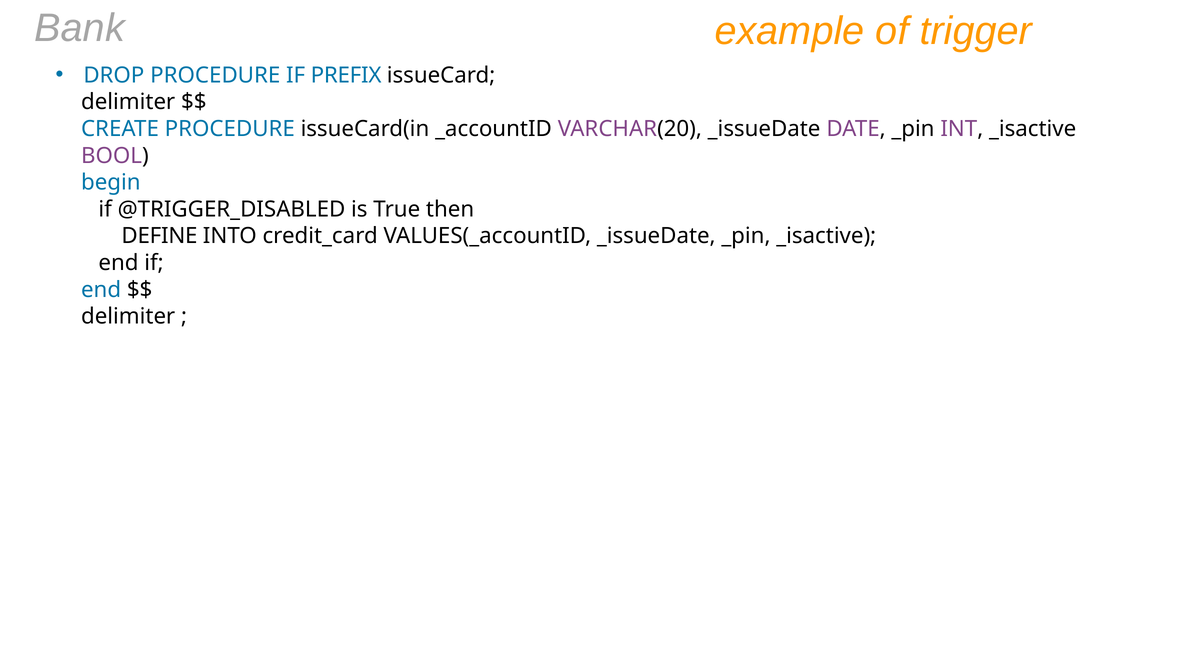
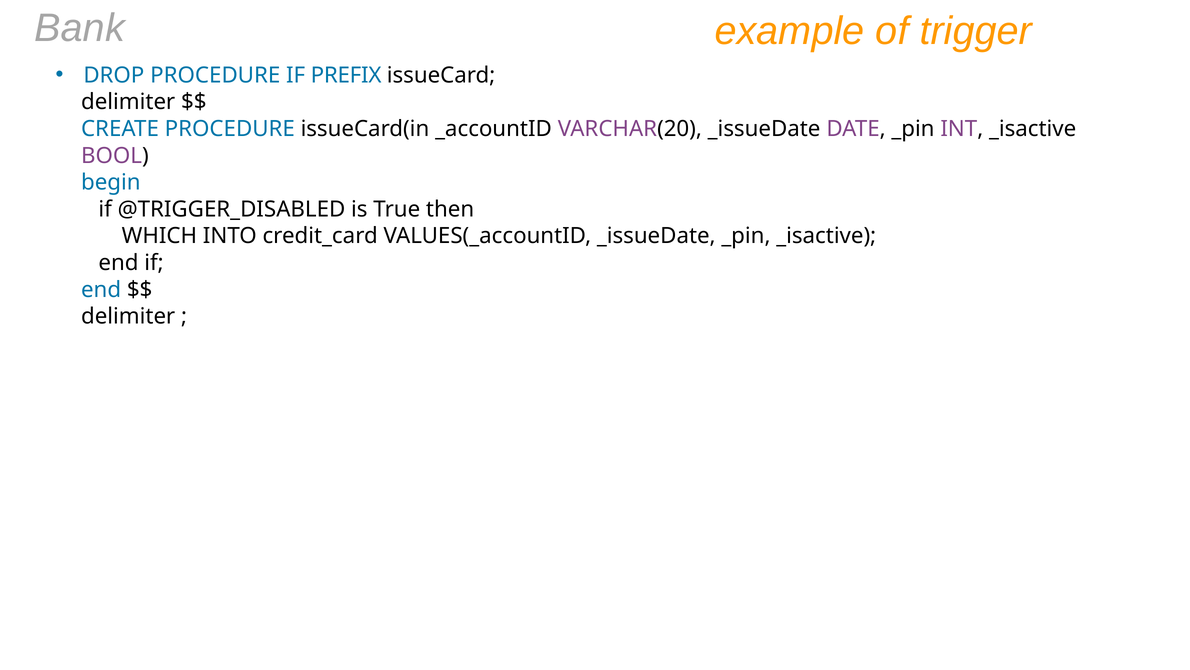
DEFINE: DEFINE -> WHICH (159, 236)
